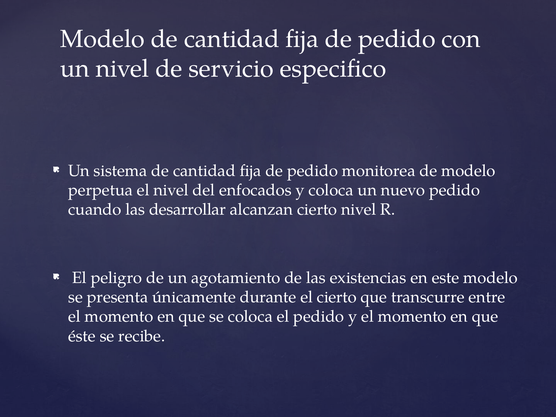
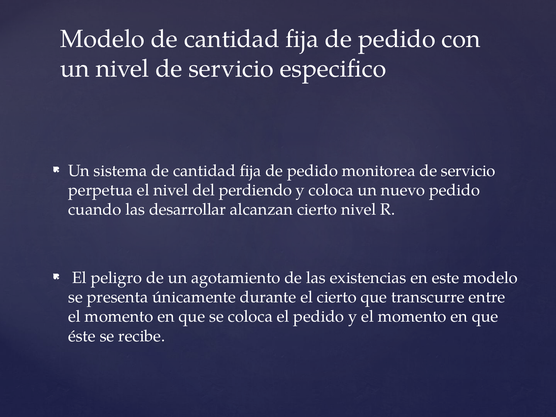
monitorea de modelo: modelo -> servicio (468, 171)
enfocados: enfocados -> perdiendo (255, 190)
